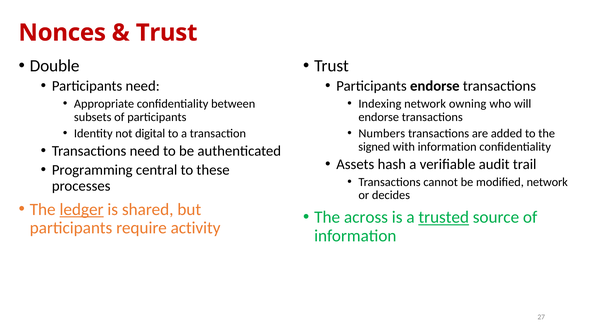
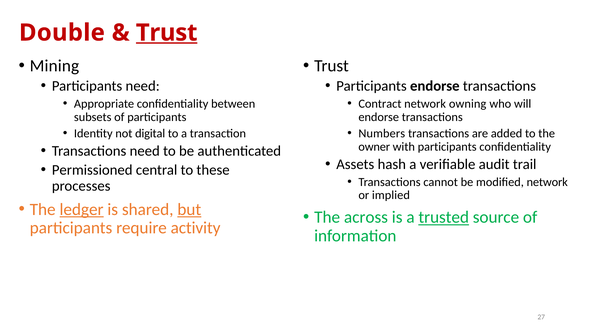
Nonces: Nonces -> Double (62, 33)
Trust underline: none -> present (167, 33)
Double: Double -> Mining (54, 66)
Indexing: Indexing -> Contract (380, 104)
signed: signed -> owner (374, 147)
with information: information -> participants (447, 147)
Programming: Programming -> Permissioned (92, 170)
decides: decides -> implied (391, 195)
but underline: none -> present (189, 209)
